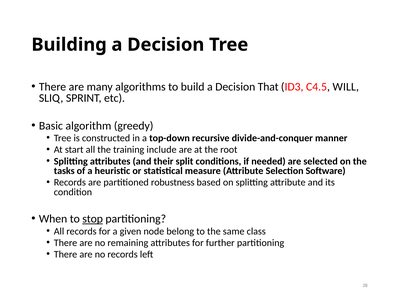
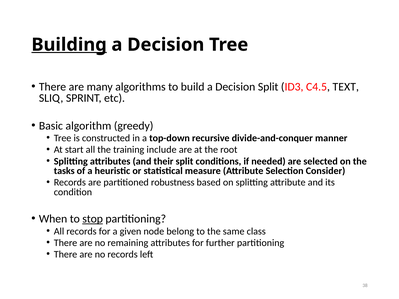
Building underline: none -> present (69, 45)
Decision That: That -> Split (268, 87)
WILL: WILL -> TEXT (346, 87)
Software: Software -> Consider (326, 171)
